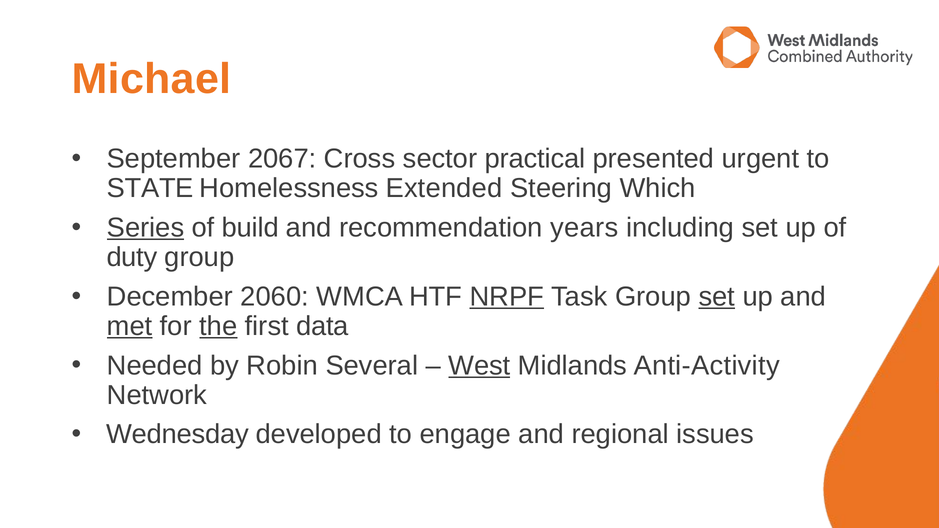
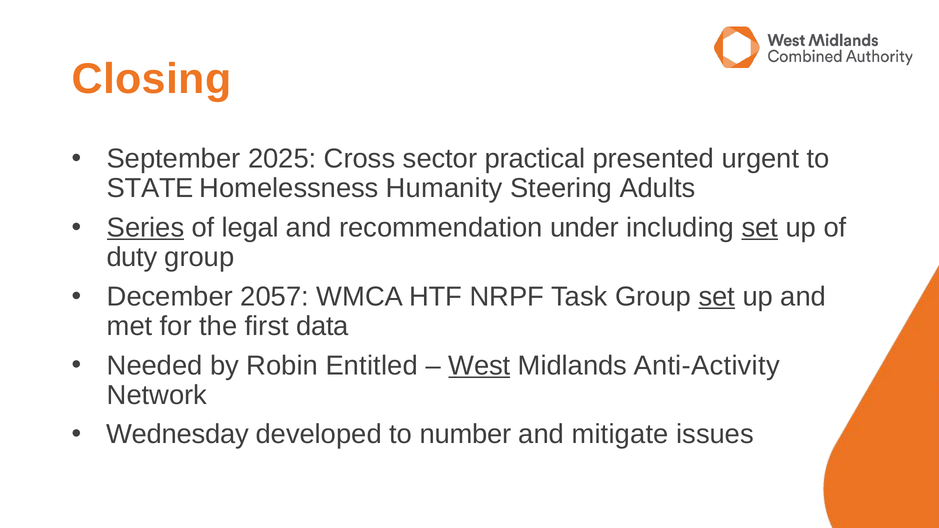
Michael: Michael -> Closing (151, 79)
2067: 2067 -> 2025 (282, 159)
Extended: Extended -> Humanity (444, 188)
Which: Which -> Adults (658, 188)
build: build -> legal (250, 228)
years: years -> under (584, 228)
set underline: none -> present (760, 228)
2060: 2060 -> 2057 (275, 297)
NRPF underline: present -> none (507, 297)
met underline: present -> none (130, 326)
the underline: present -> none (218, 326)
Several: Several -> Entitled (372, 366)
engage: engage -> number (465, 435)
regional: regional -> mitigate (620, 435)
